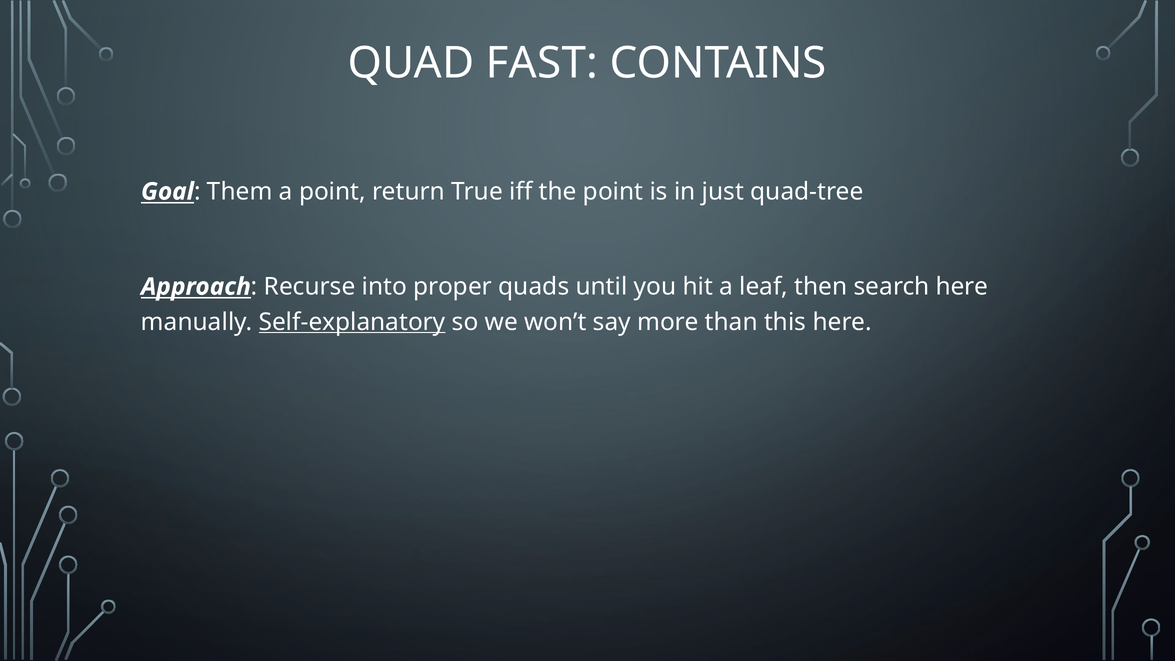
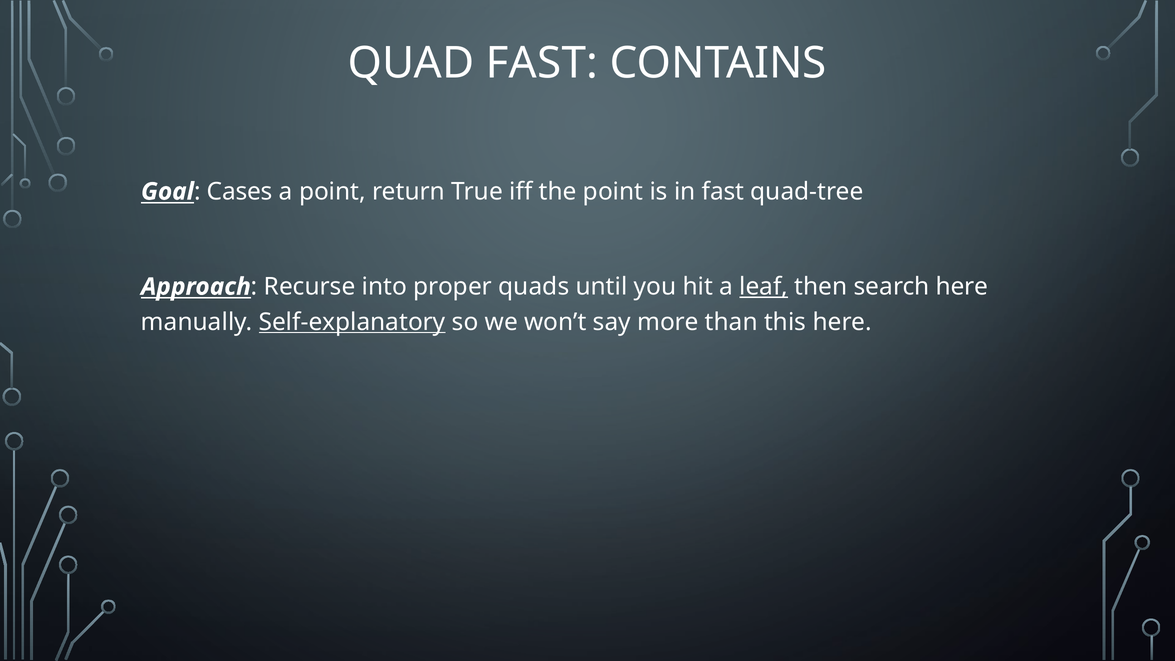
Them: Them -> Cases (240, 192)
in just: just -> fast (723, 192)
leaf underline: none -> present (764, 287)
